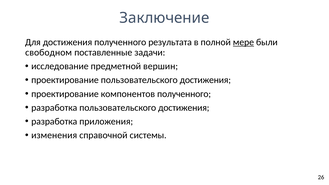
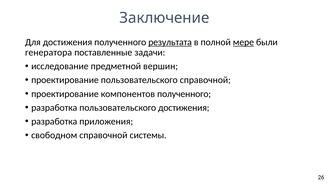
результата underline: none -> present (170, 42)
свободном: свободном -> генератора (49, 52)
проектирование пользовательского достижения: достижения -> справочной (205, 80)
изменения: изменения -> свободном (54, 135)
